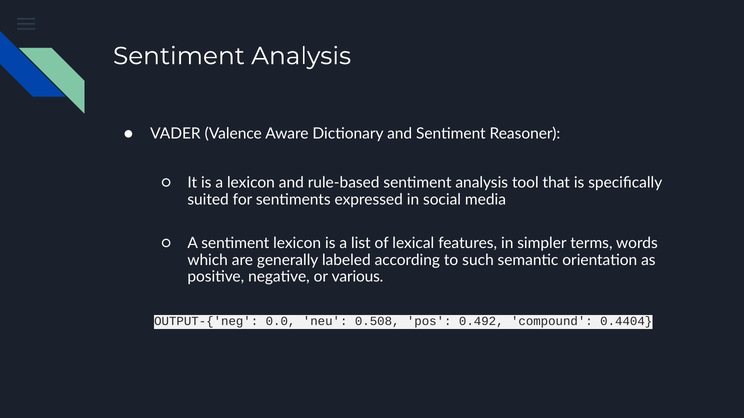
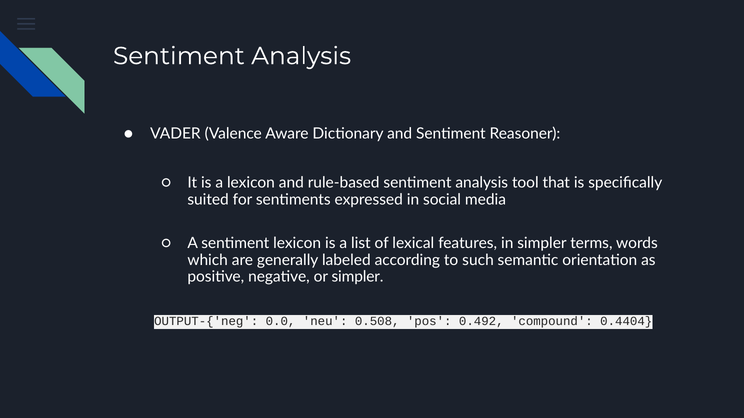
or various: various -> simpler (358, 277)
